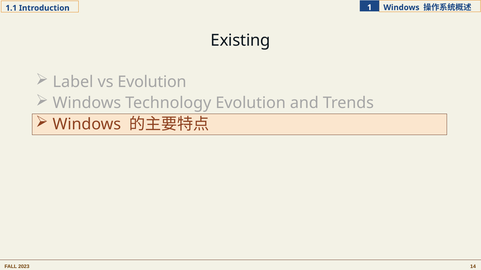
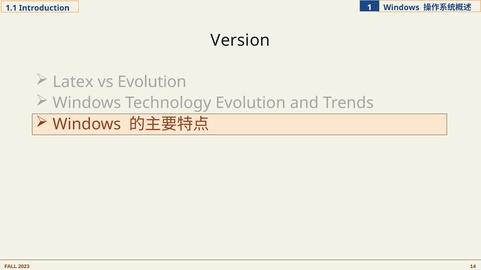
Existing: Existing -> Version (240, 40)
Label: Label -> Latex (73, 82)
